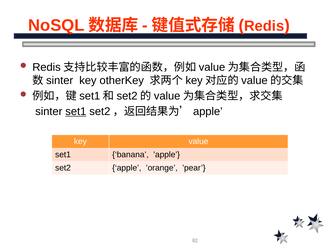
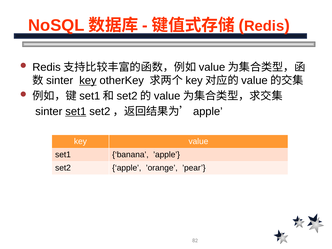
key underline: none -> present (88, 80)
